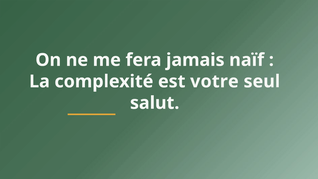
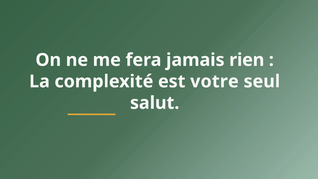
naïf: naïf -> rien (247, 60)
